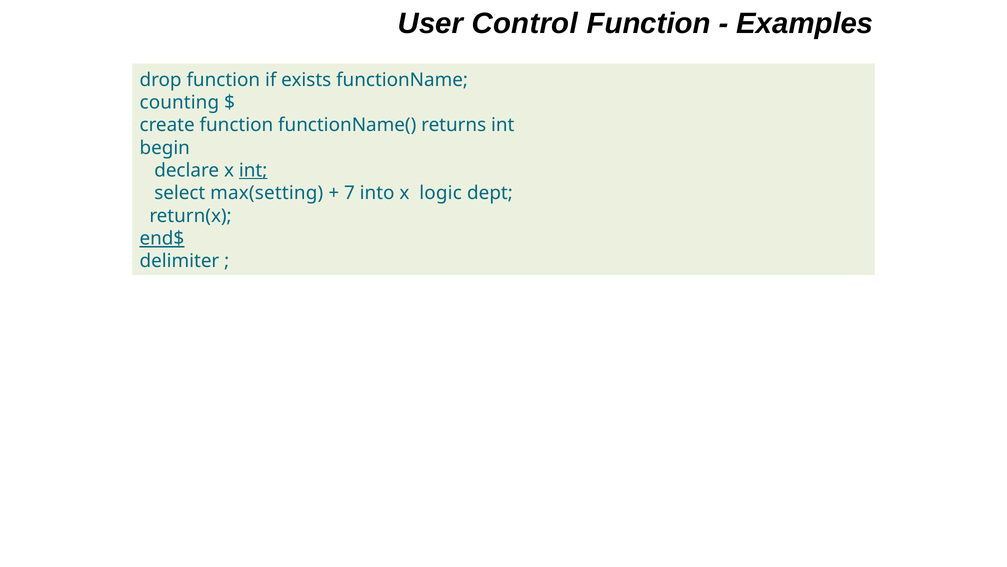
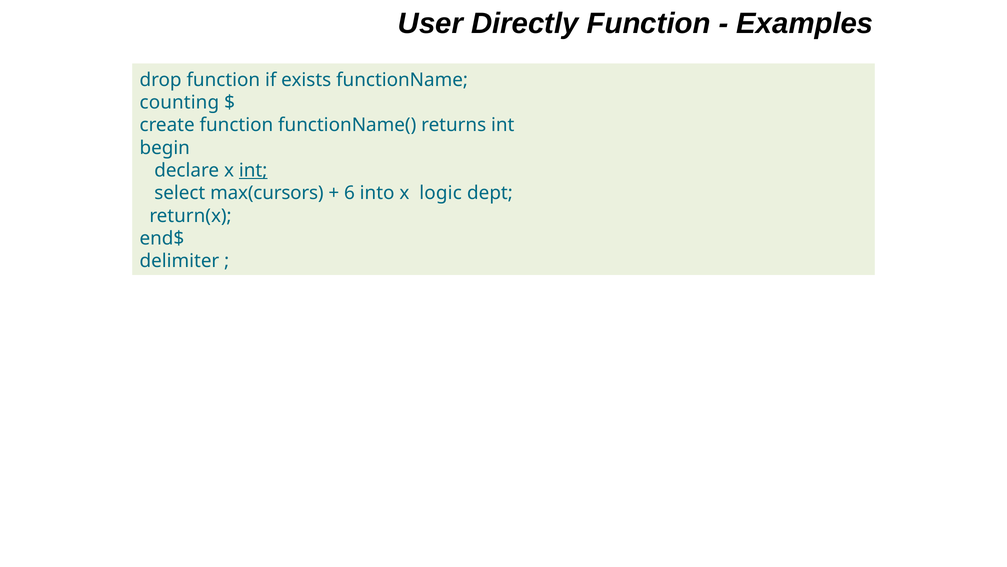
Control: Control -> Directly (525, 23)
max(setting: max(setting -> max(cursors (267, 193)
7: 7 -> 6 (349, 193)
end$ underline: present -> none (162, 238)
